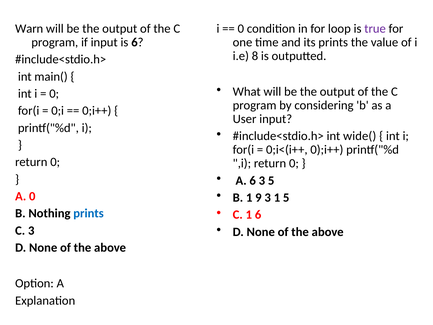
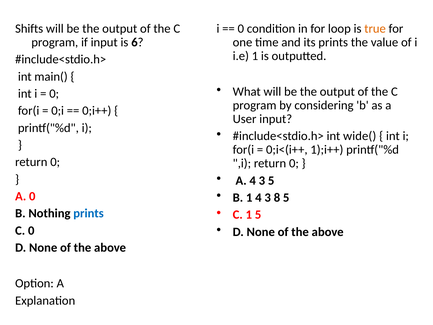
Warn: Warn -> Shifts (29, 29)
true colour: purple -> orange (375, 29)
i.e 8: 8 -> 1 (255, 56)
0);i++: 0);i++ -> 1);i++ (327, 150)
A 6: 6 -> 4 (253, 180)
1 9: 9 -> 4 (258, 198)
3 1: 1 -> 8 (277, 198)
1 6: 6 -> 5 (258, 215)
C 3: 3 -> 0 (31, 230)
